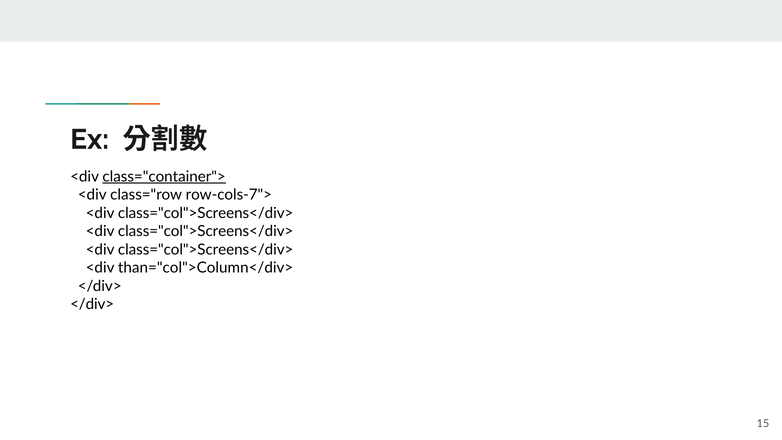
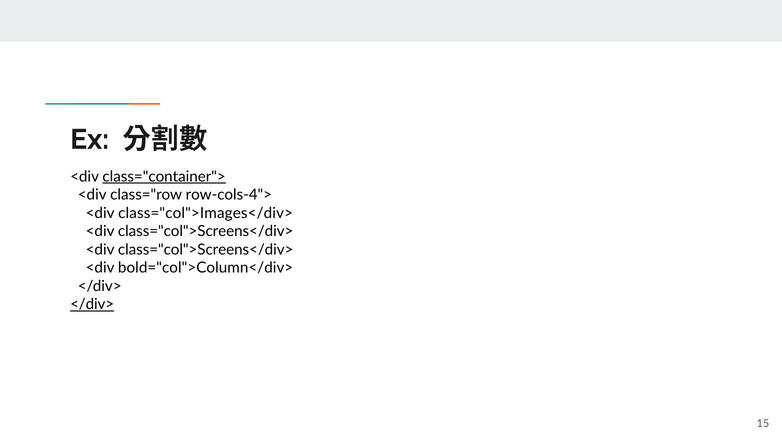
row-cols-7">: row-cols-7"> -> row-cols-4"> (229, 195)
class="col">Screens</div>: class="col">Screens</div> -> class="col">Images</div> (206, 213)
than="col">Column</div>: than="col">Column</div> -> bold="col">Column</div> (206, 268)
</div> underline: none -> present (92, 304)
